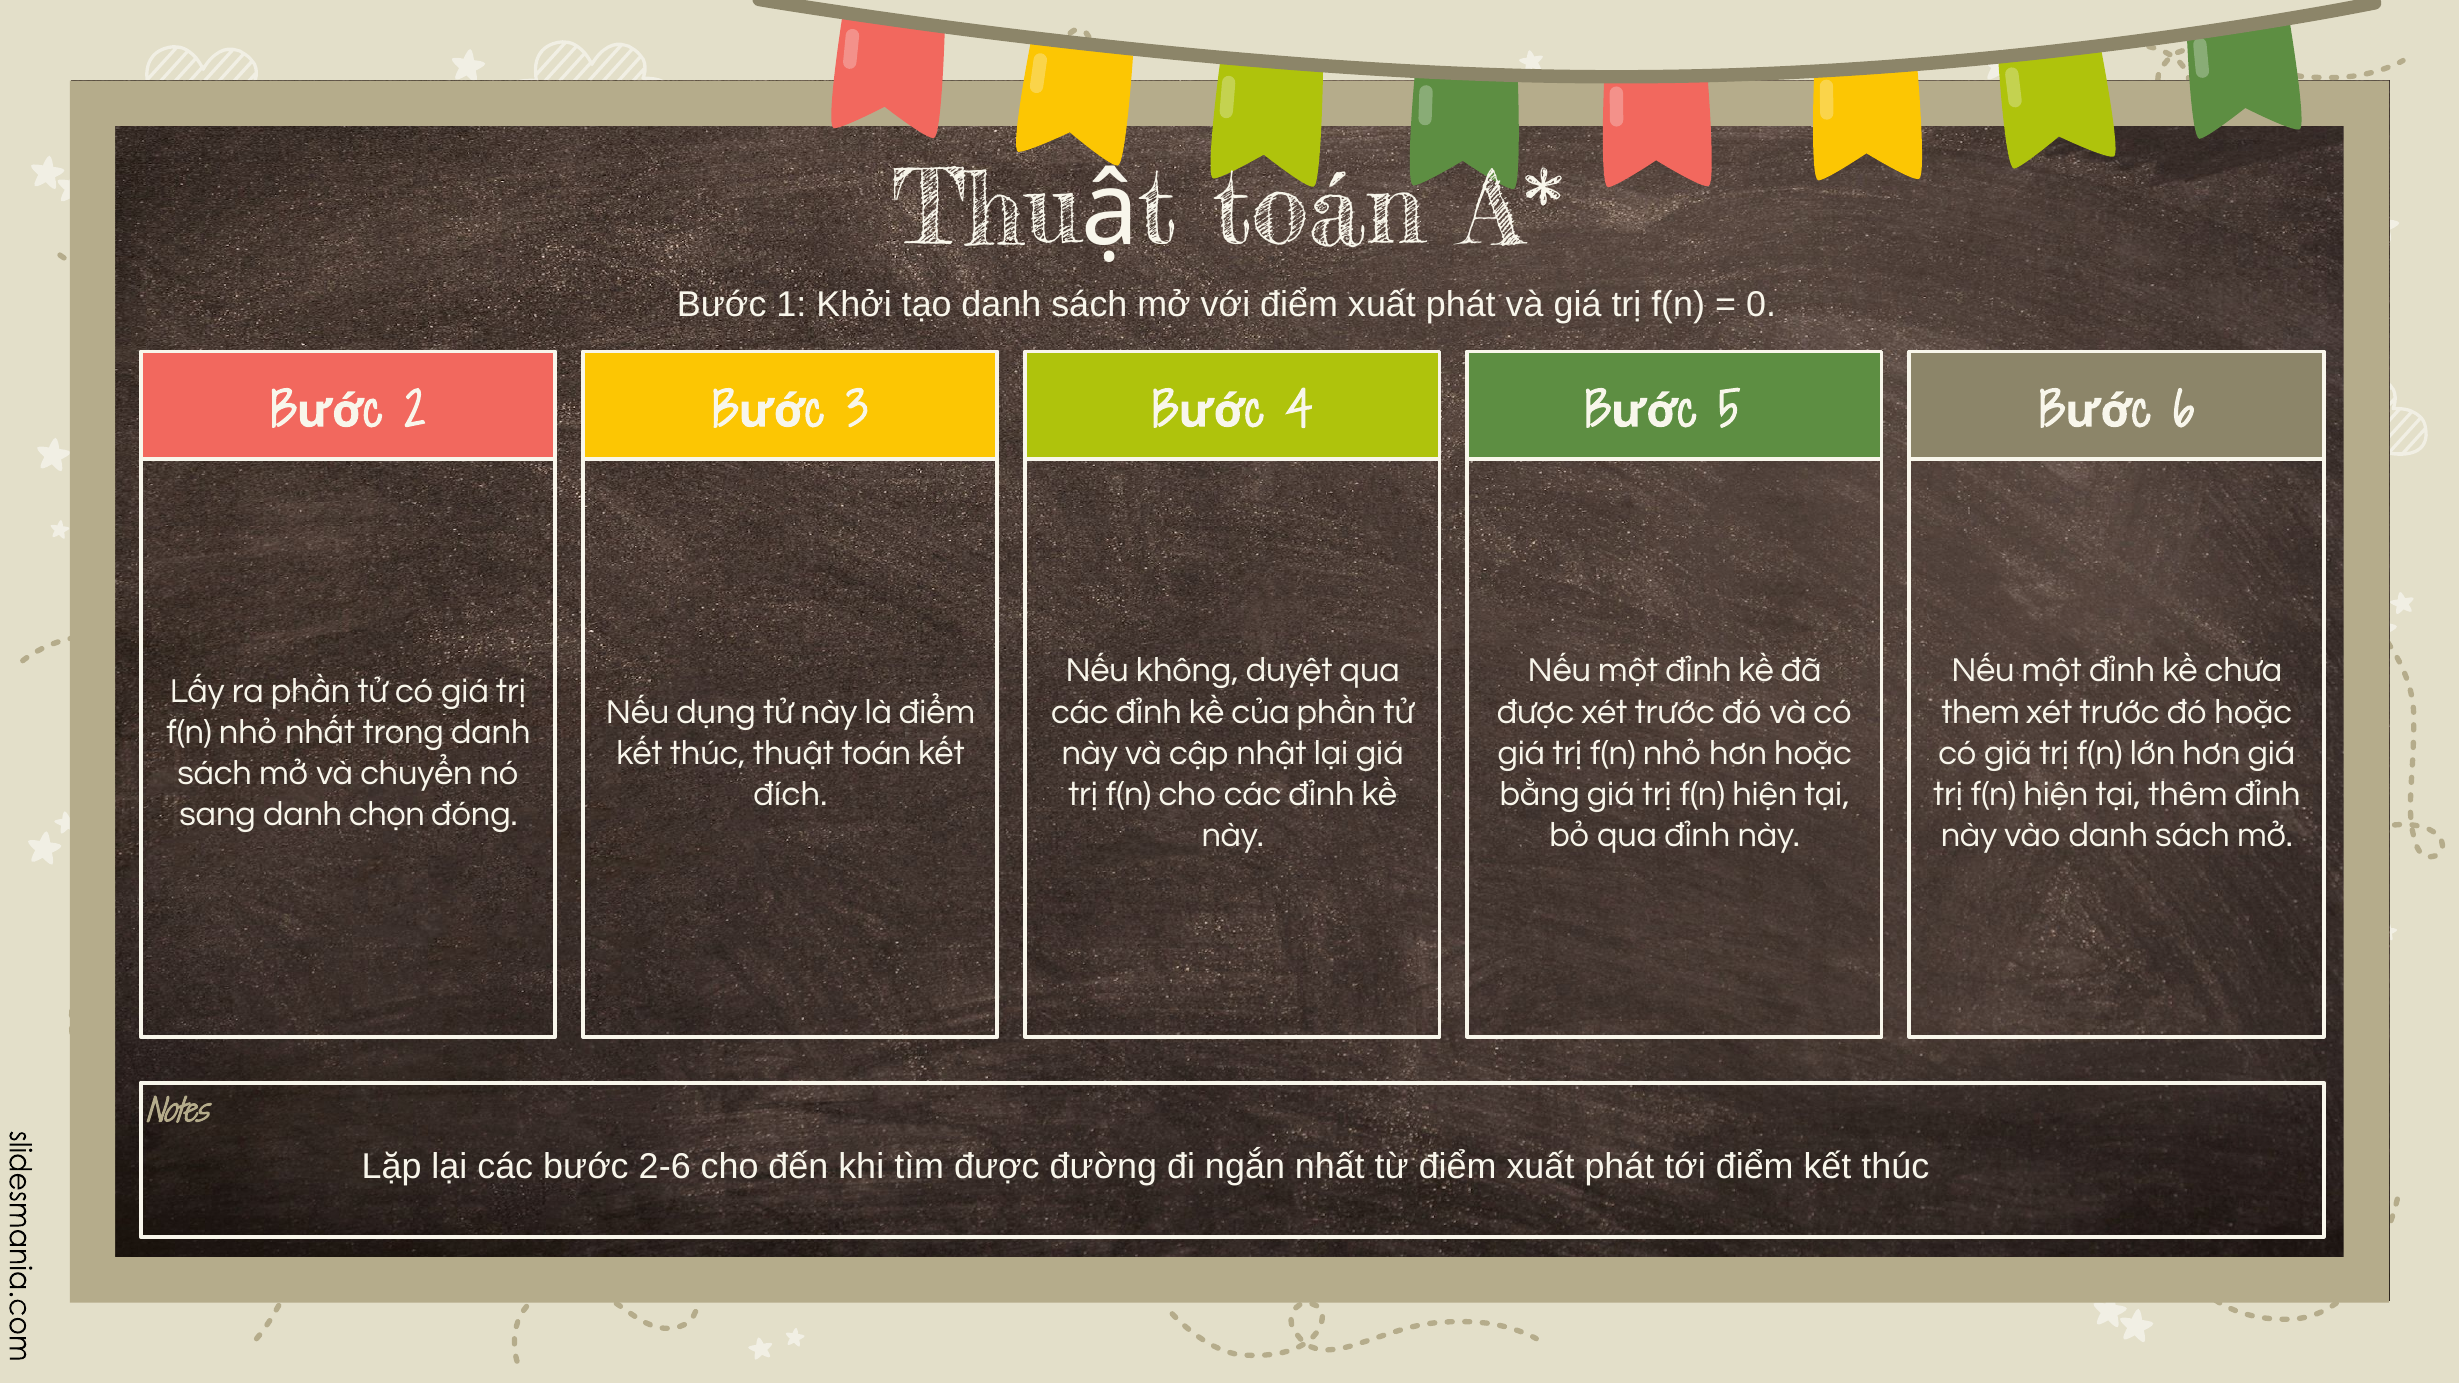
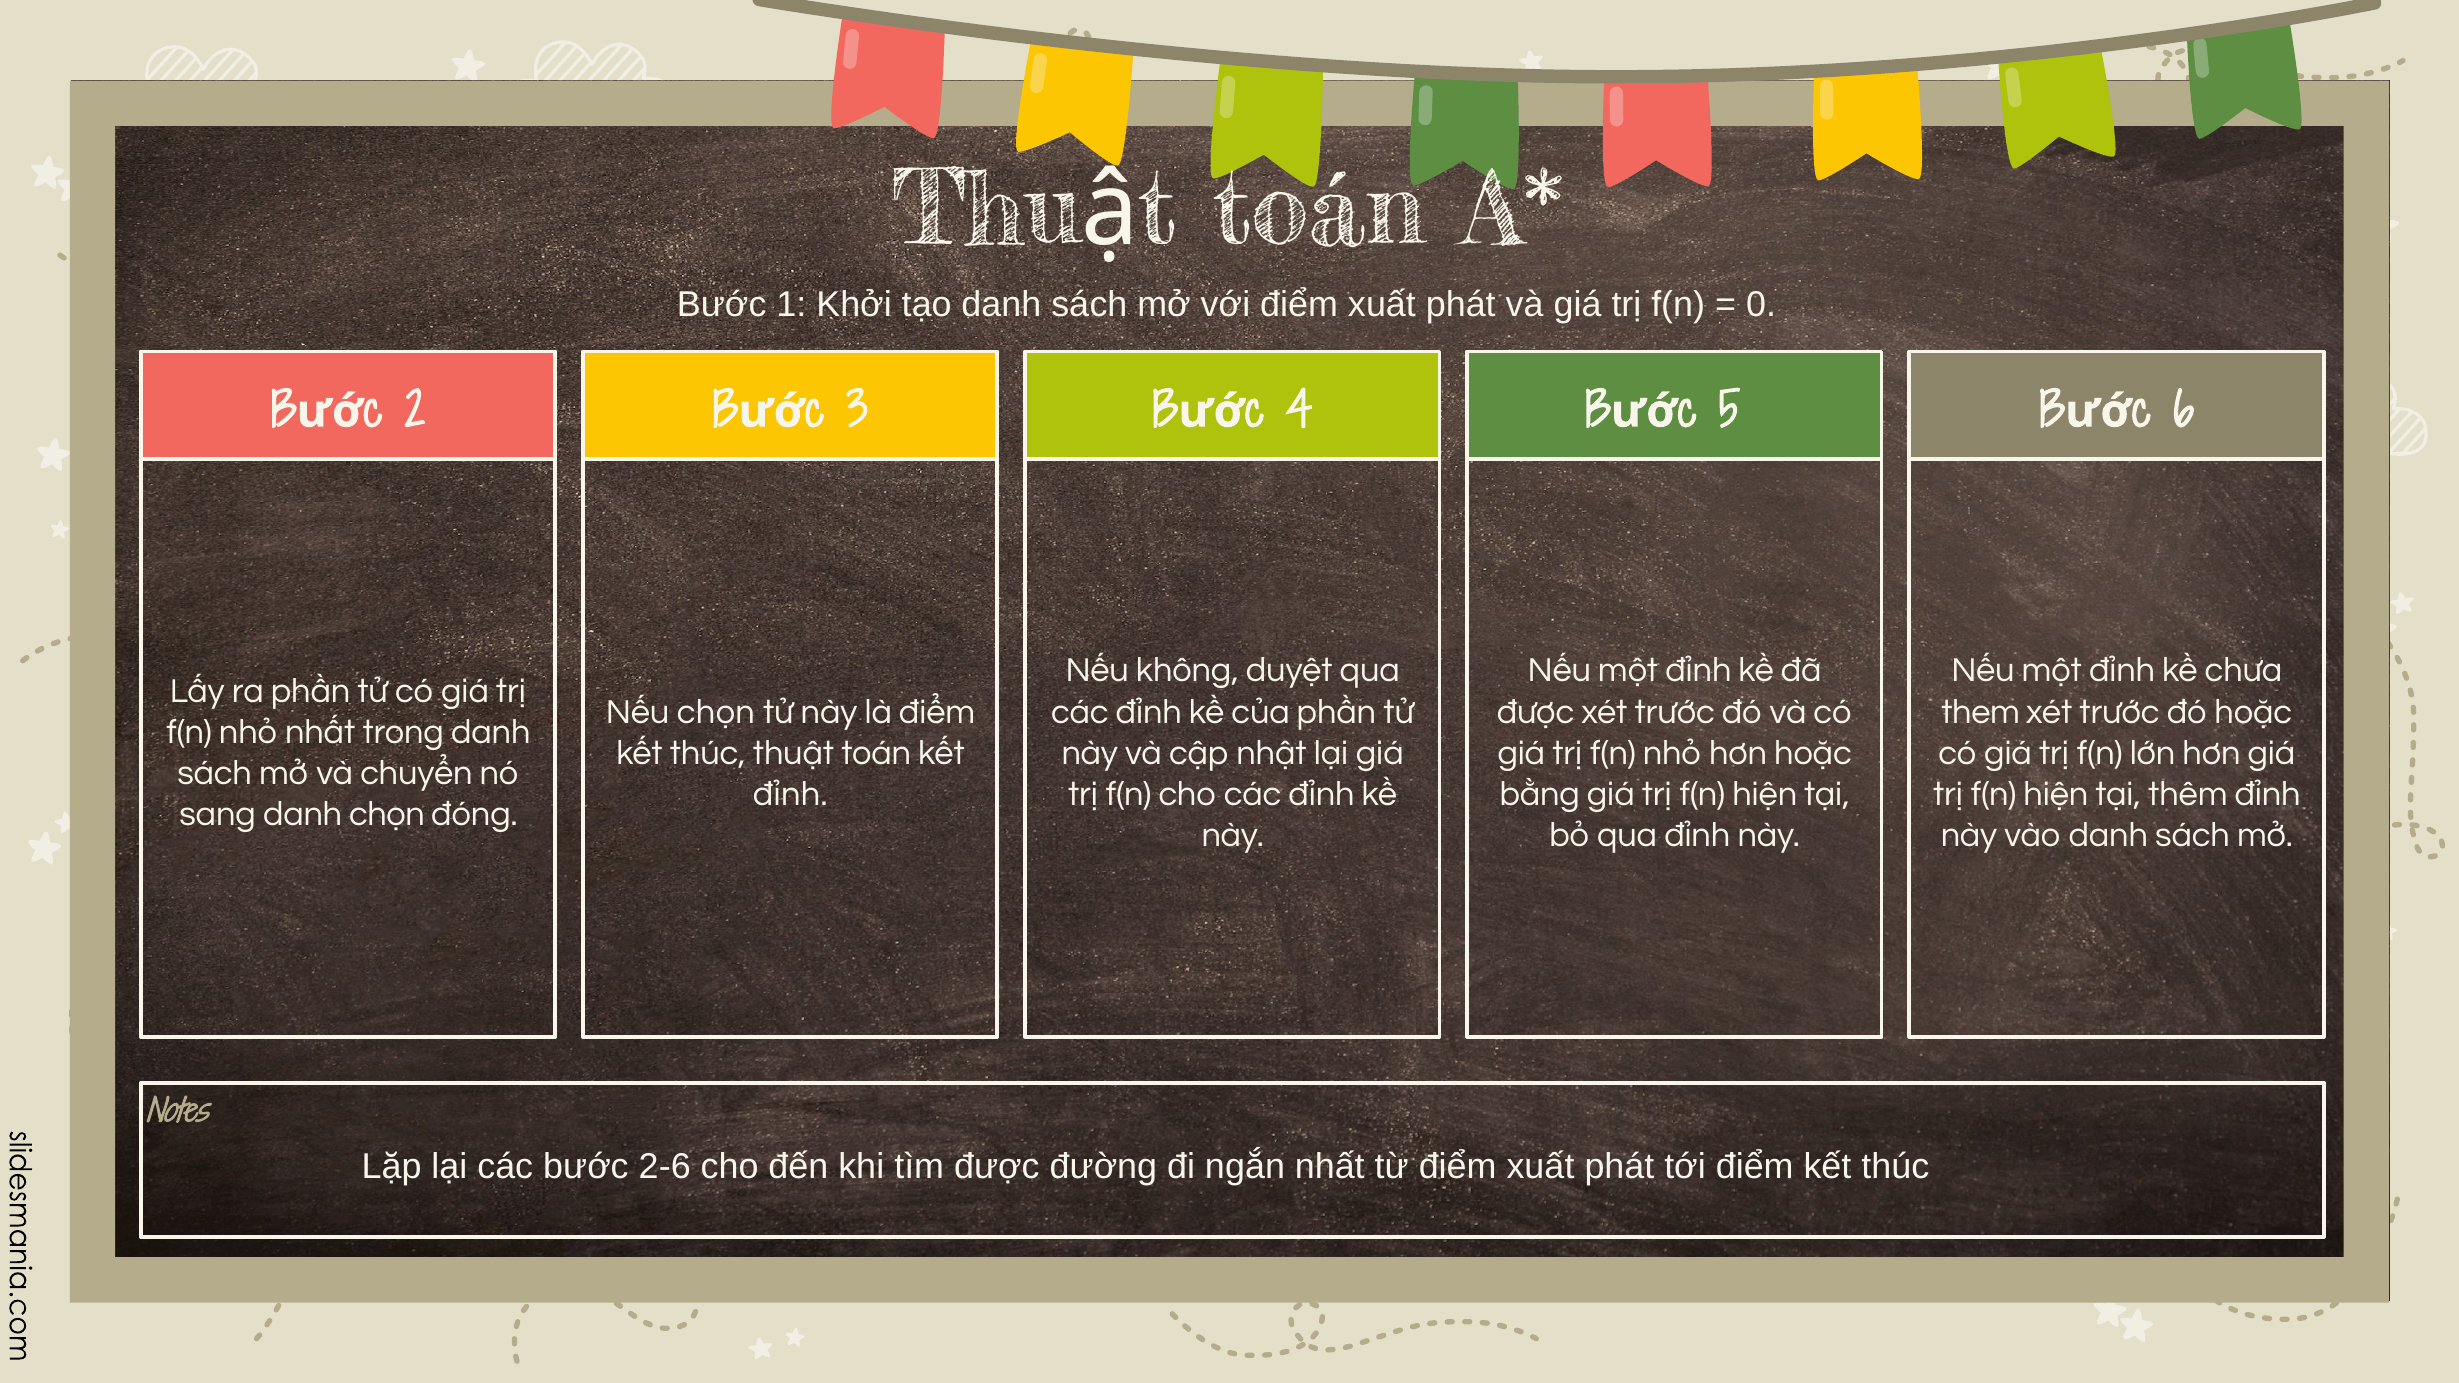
Nếu dụng: dụng -> chọn (716, 712)
đích: đích -> đỉnh (790, 794)
